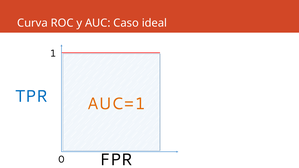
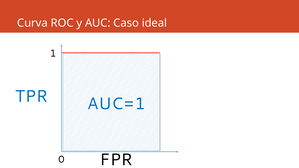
AUC=1 colour: orange -> blue (116, 104)
